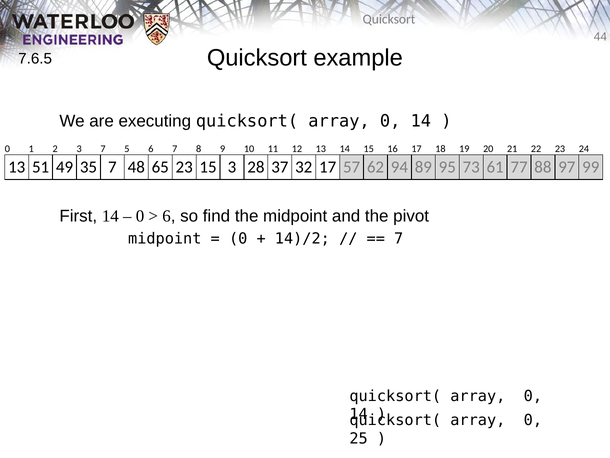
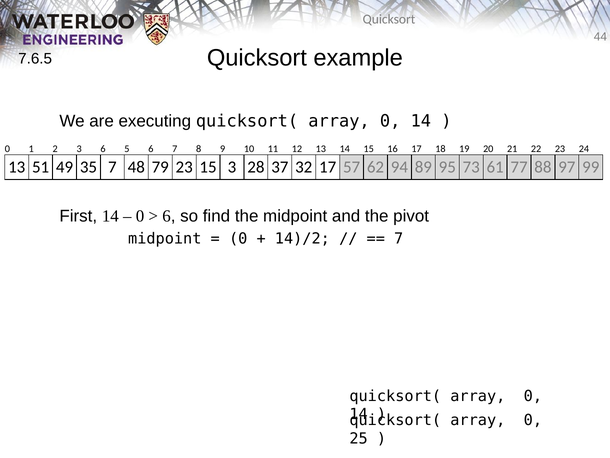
3 7: 7 -> 6 (103, 149)
65: 65 -> 79 (160, 167)
